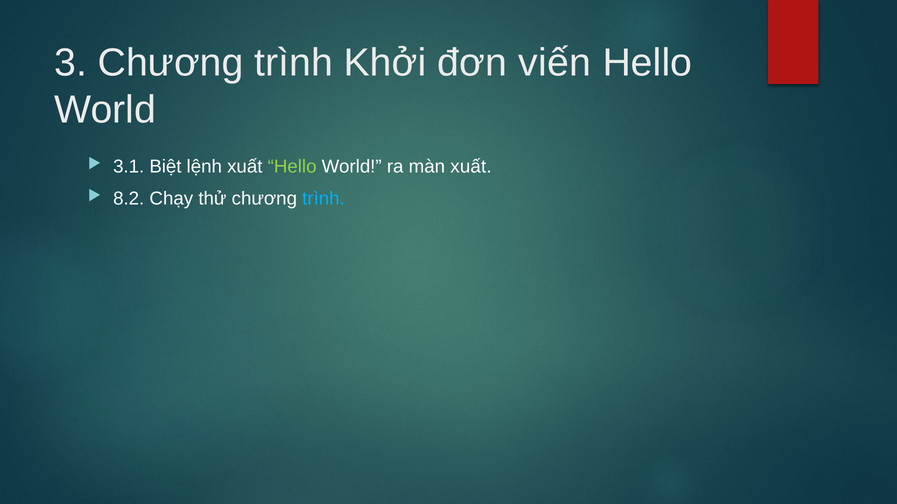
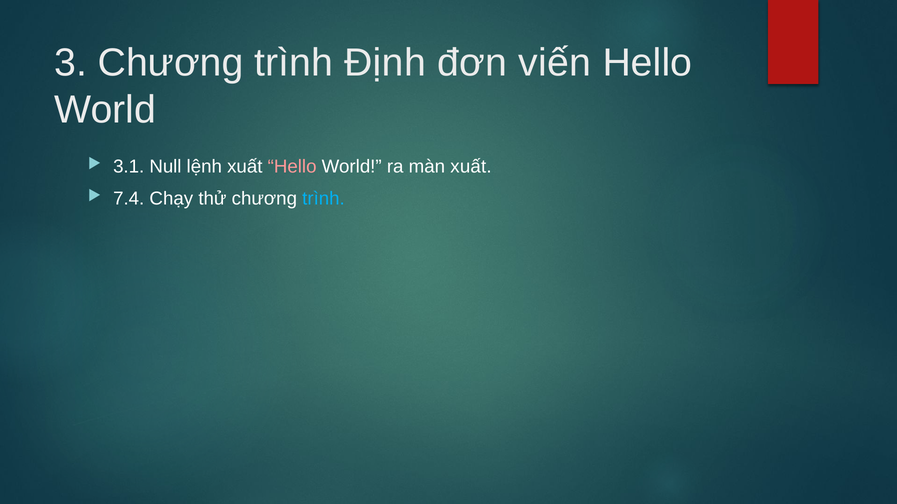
Khởi: Khởi -> Định (385, 63)
Biệt: Biệt -> Null (165, 167)
Hello colour: light green -> pink (292, 167)
8.2: 8.2 -> 7.4 (129, 199)
